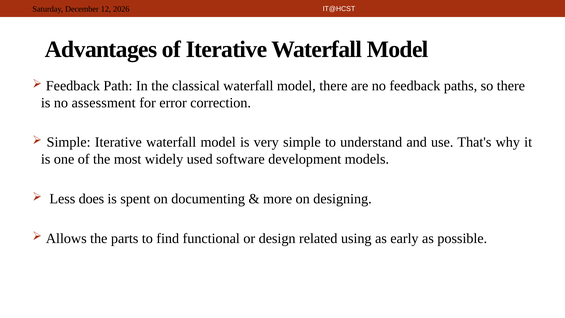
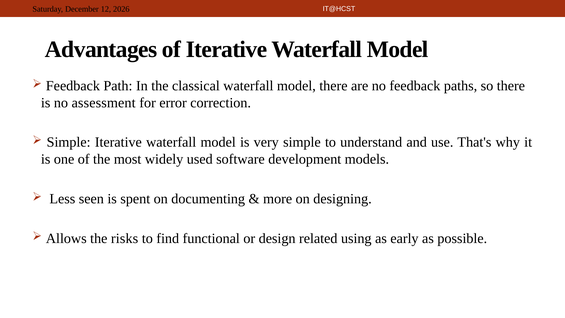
does: does -> seen (91, 199)
parts: parts -> risks (125, 238)
